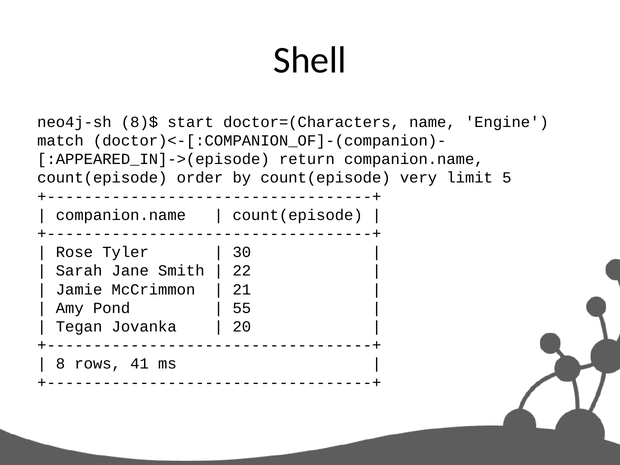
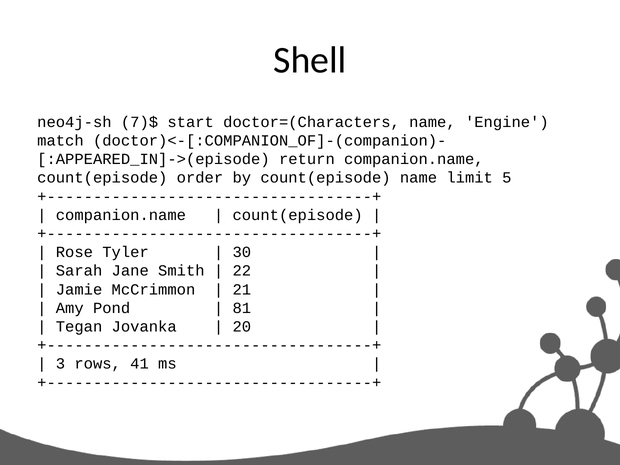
8)$: 8)$ -> 7)$ (140, 122)
count(episode very: very -> name (419, 178)
55: 55 -> 81 (242, 308)
8: 8 -> 3 (60, 364)
